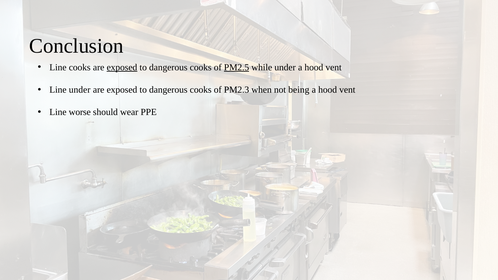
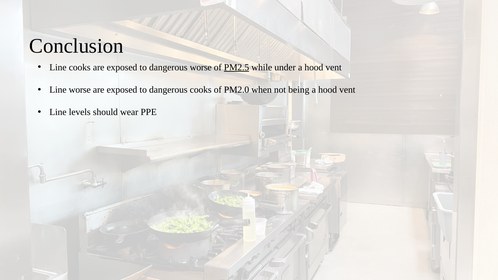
exposed underline: present -> none (122, 67)
cooks: cooks -> worse (201, 67)
Line under: under -> worse (80, 90)
PM2.3: PM2.3 -> PM2.0 (237, 90)
worse: worse -> levels (80, 112)
